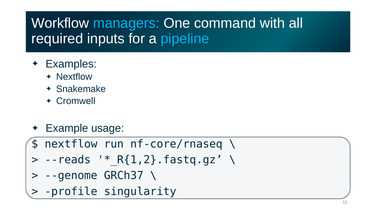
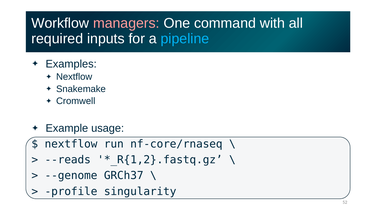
managers colour: light blue -> pink (126, 23)
